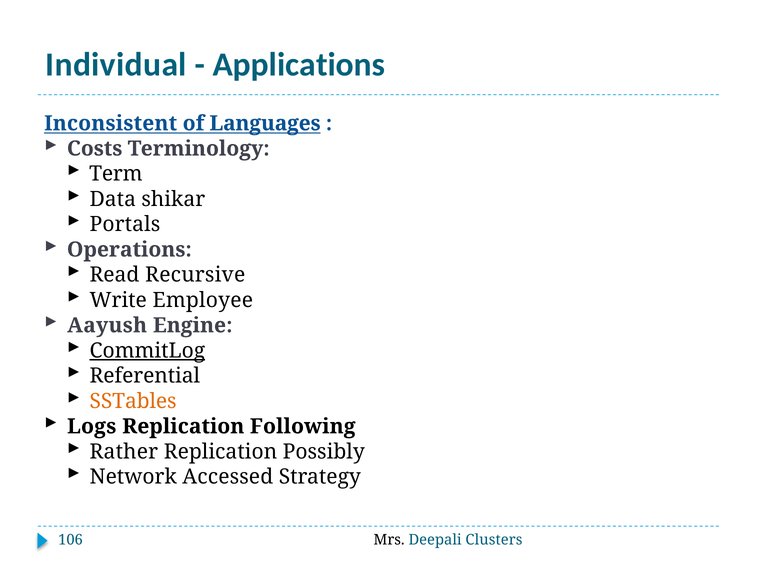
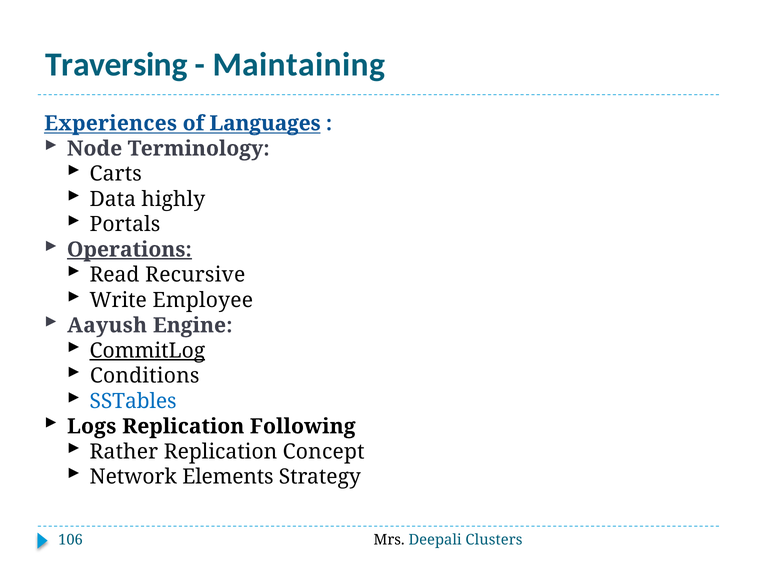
Individual: Individual -> Traversing (116, 65)
Applications: Applications -> Maintaining (299, 65)
Inconsistent: Inconsistent -> Experiences (111, 123)
Costs: Costs -> Node (95, 149)
Term: Term -> Carts (116, 174)
shikar: shikar -> highly (173, 199)
Operations underline: none -> present (129, 250)
Referential: Referential -> Conditions (145, 376)
SSTables colour: orange -> blue (133, 401)
Possibly: Possibly -> Concept (324, 451)
Accessed: Accessed -> Elements (228, 477)
